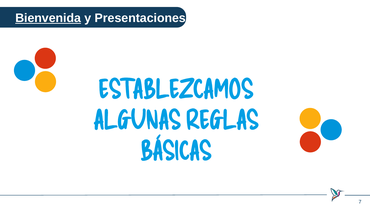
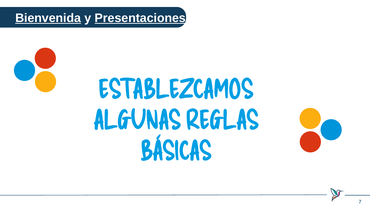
Presentaciones underline: none -> present (140, 18)
